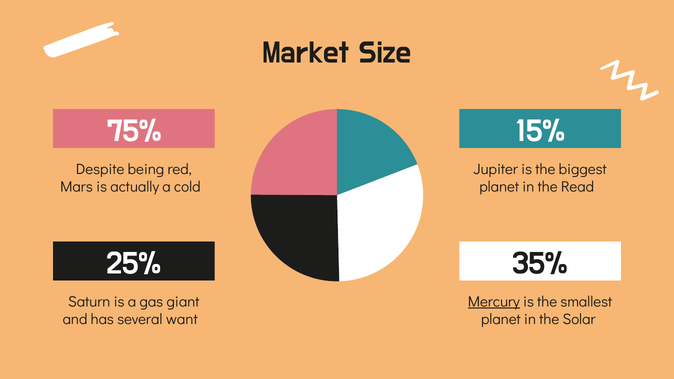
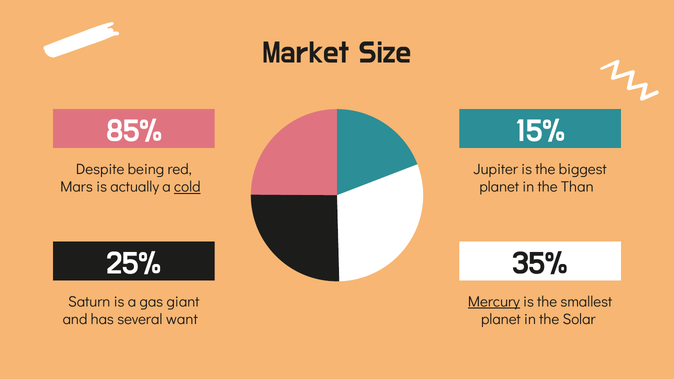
75%: 75% -> 85% (134, 131)
cold underline: none -> present (187, 187)
Read: Read -> Than (577, 187)
